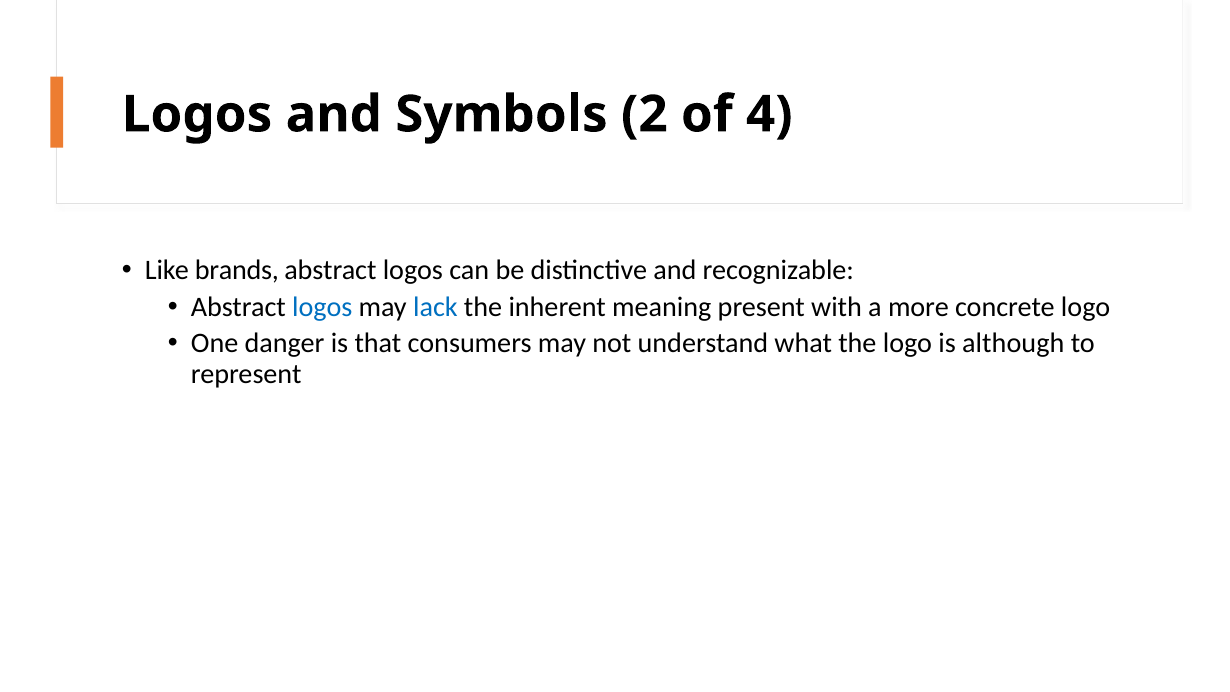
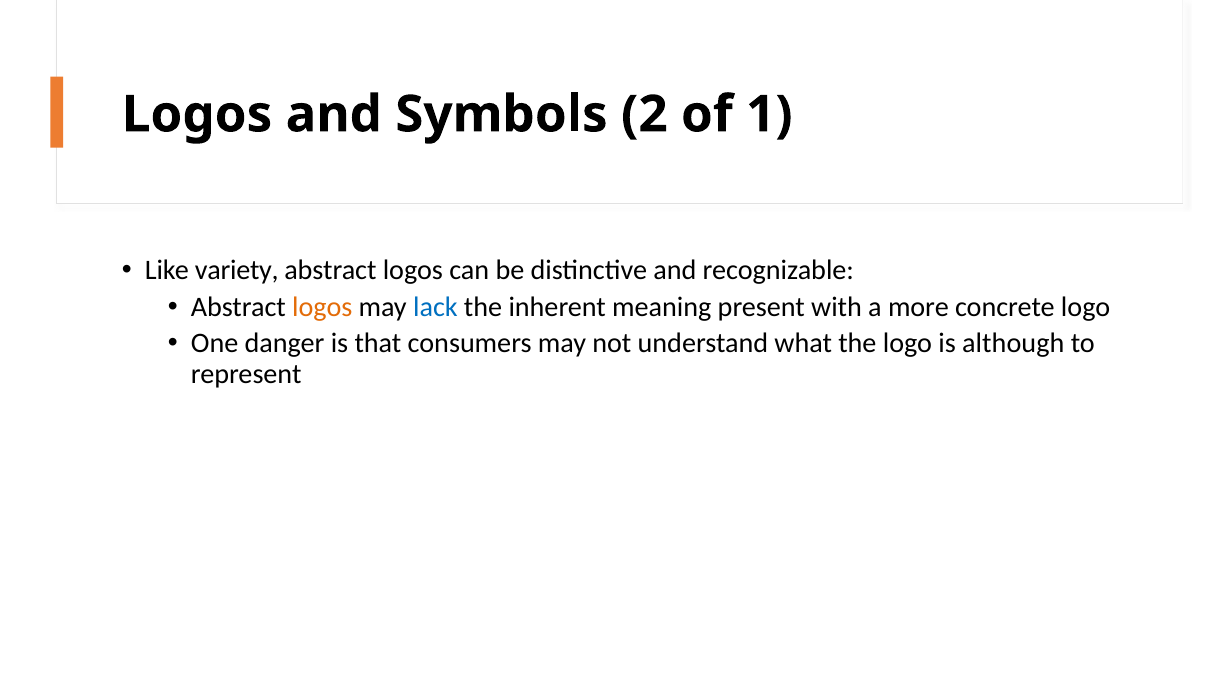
4: 4 -> 1 (769, 114)
brands: brands -> variety (237, 270)
logos colour: blue -> orange (322, 307)
